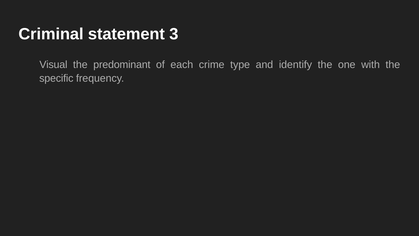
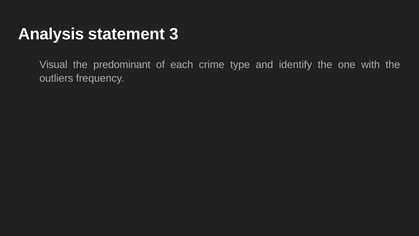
Criminal: Criminal -> Analysis (51, 34)
specific: specific -> outliers (56, 78)
